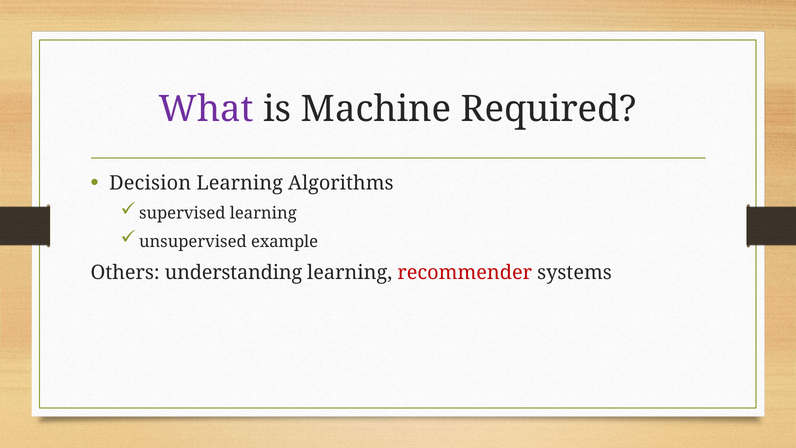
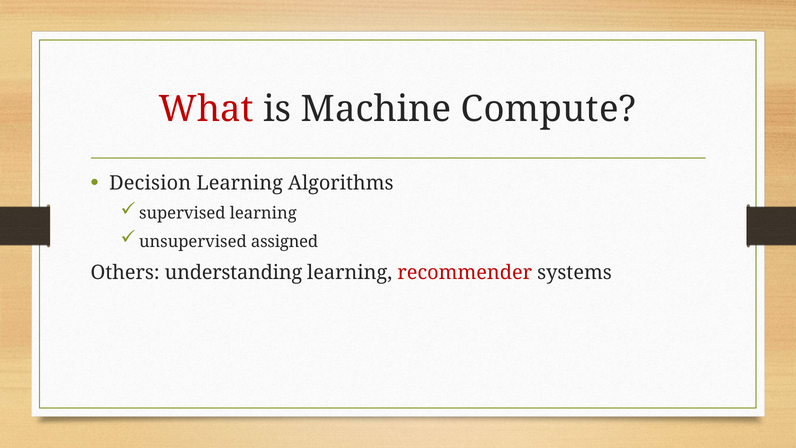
What colour: purple -> red (206, 109)
Required: Required -> Compute (549, 109)
example: example -> assigned (285, 241)
